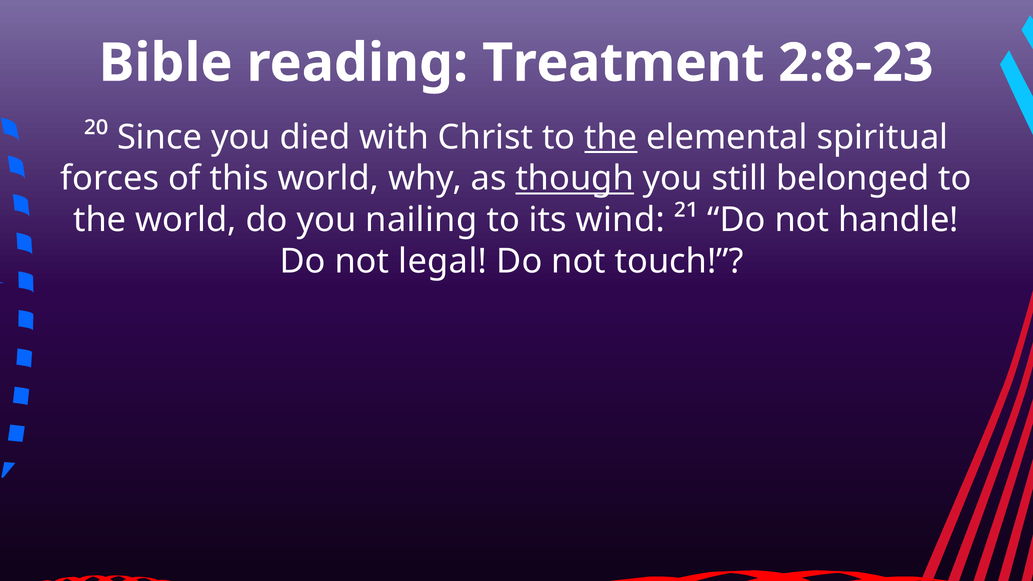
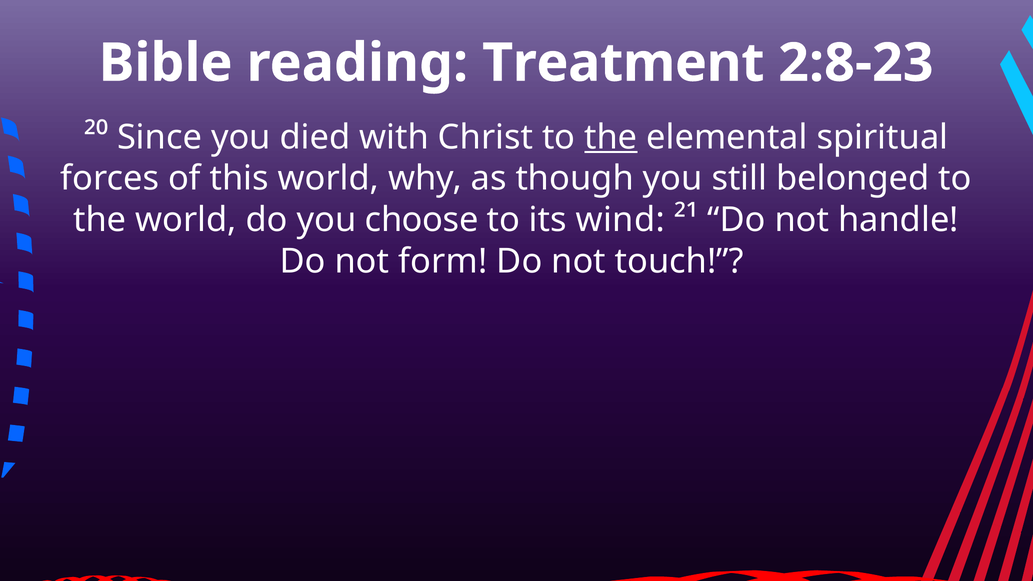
though underline: present -> none (575, 179)
nailing: nailing -> choose (422, 220)
legal: legal -> form (443, 261)
